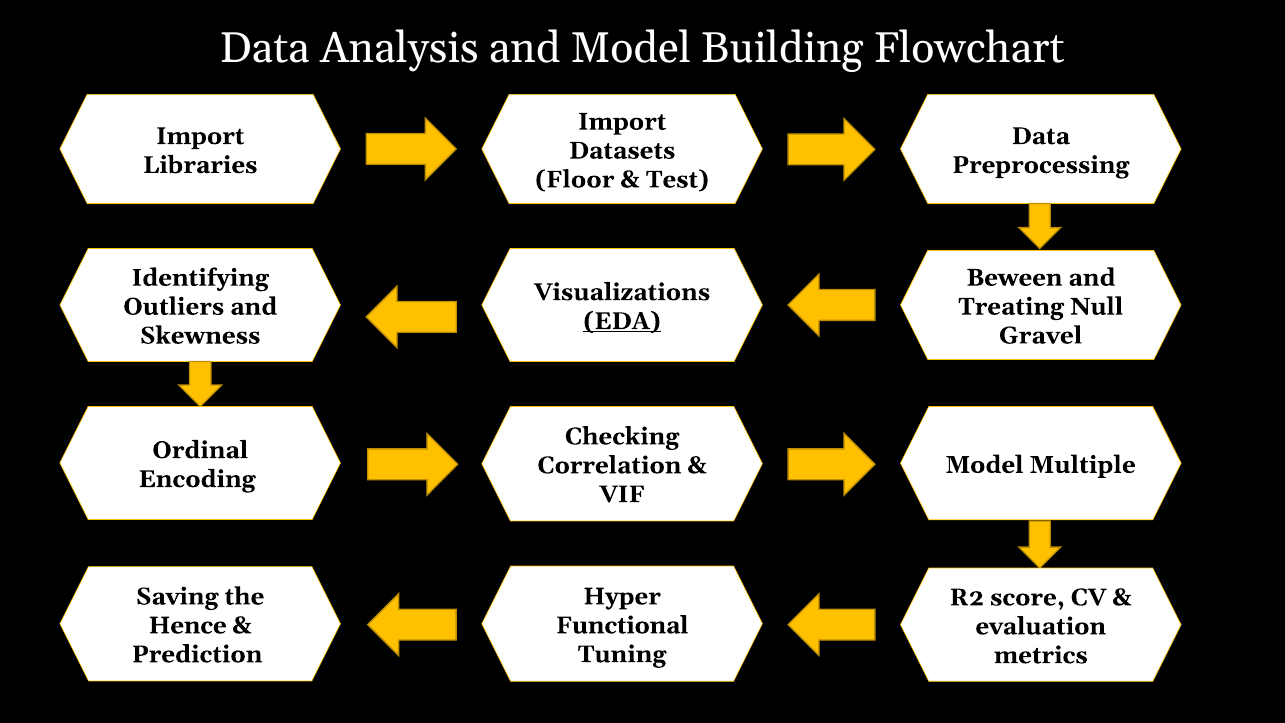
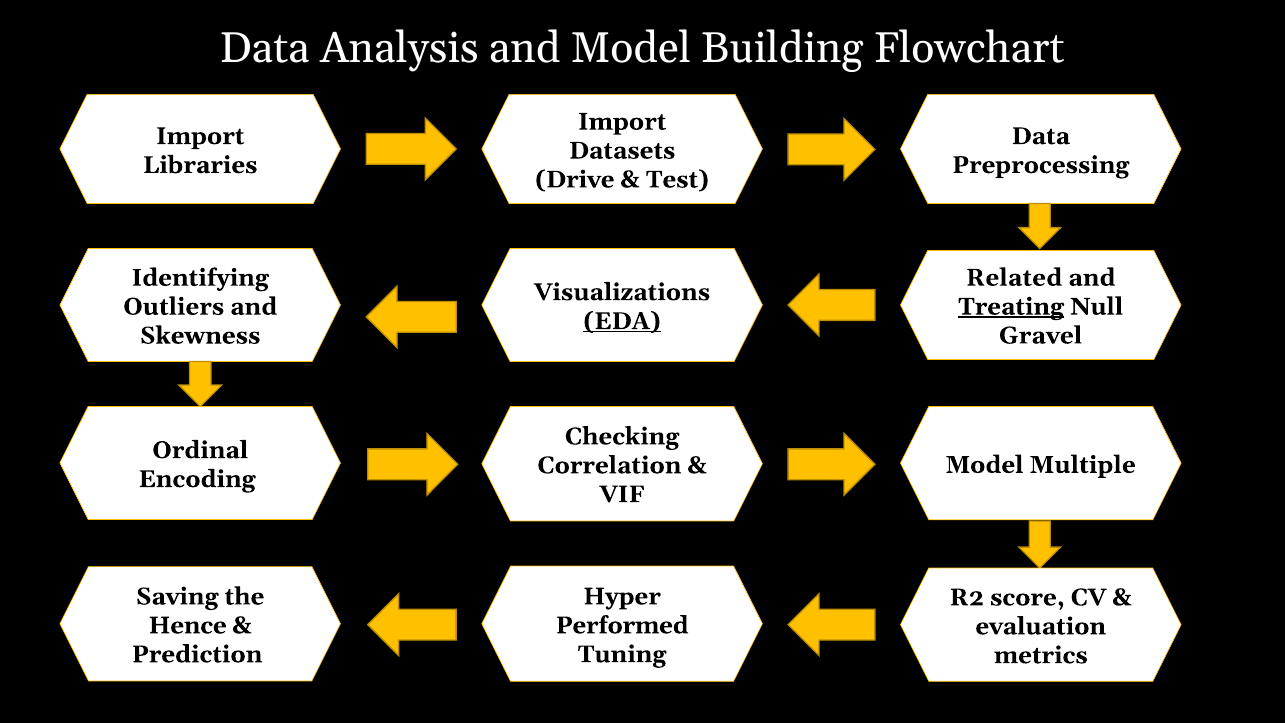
Floor: Floor -> Drive (575, 179)
Beween: Beween -> Related (1014, 278)
Treating underline: none -> present (1011, 307)
Functional: Functional -> Performed (622, 625)
